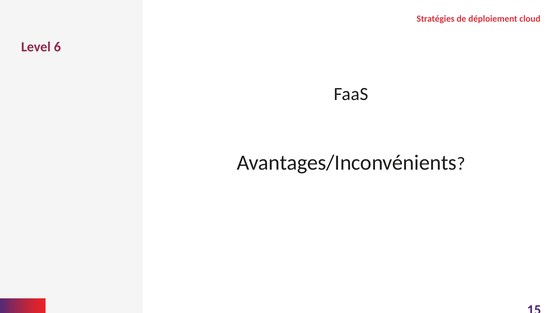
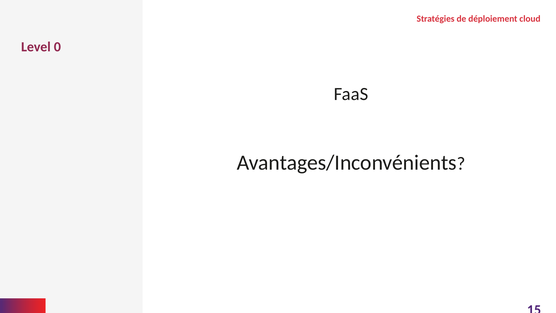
6: 6 -> 0 (57, 47)
